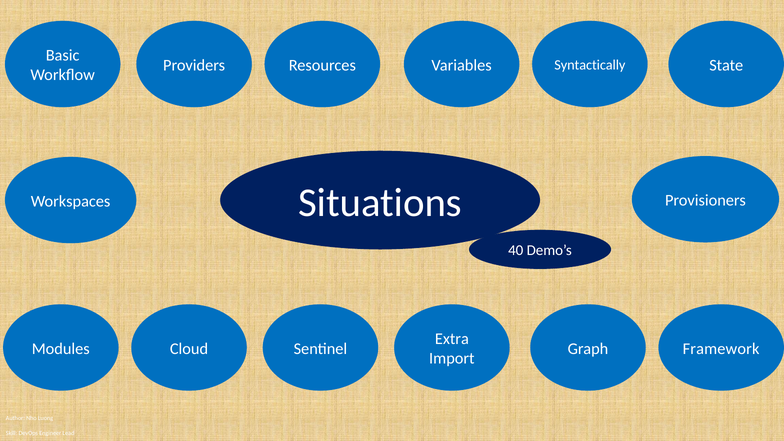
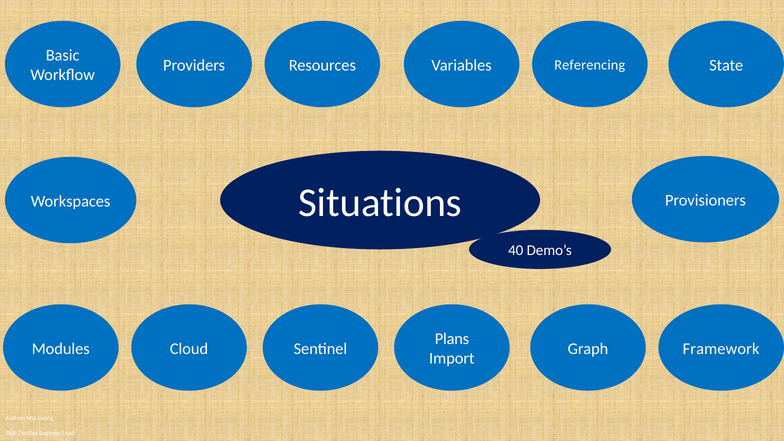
Syntactically: Syntactically -> Referencing (590, 65)
Extra: Extra -> Plans (452, 339)
